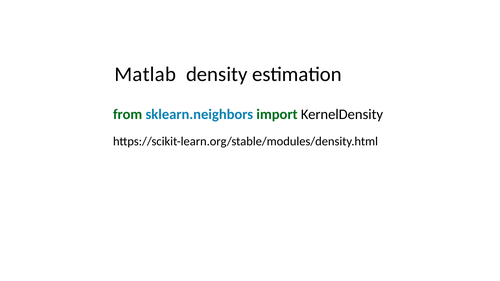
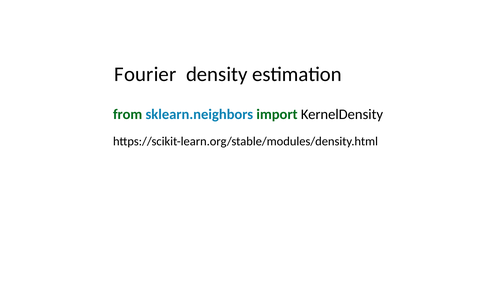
Matlab: Matlab -> Fourier (145, 74)
